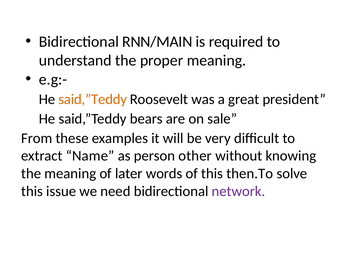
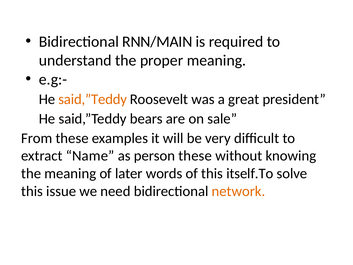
person other: other -> these (195, 156)
then.To: then.To -> itself.To (250, 173)
network colour: purple -> orange (239, 191)
